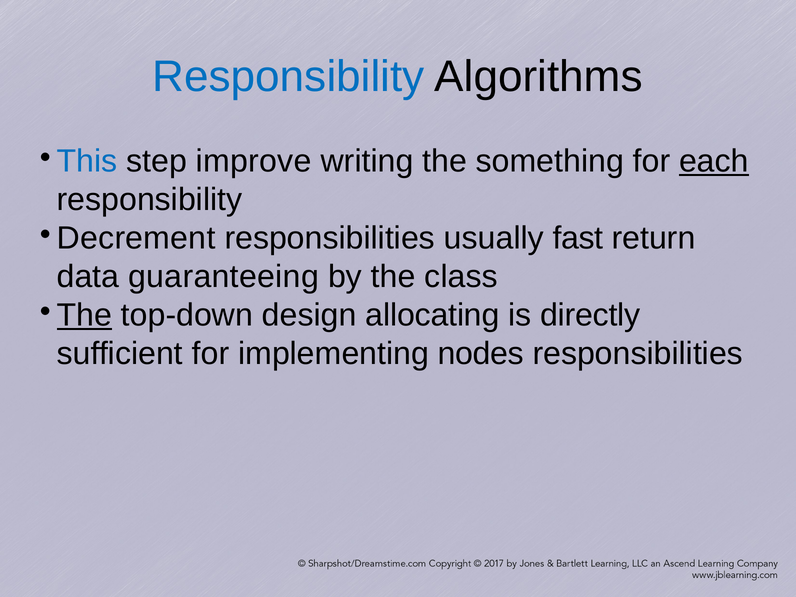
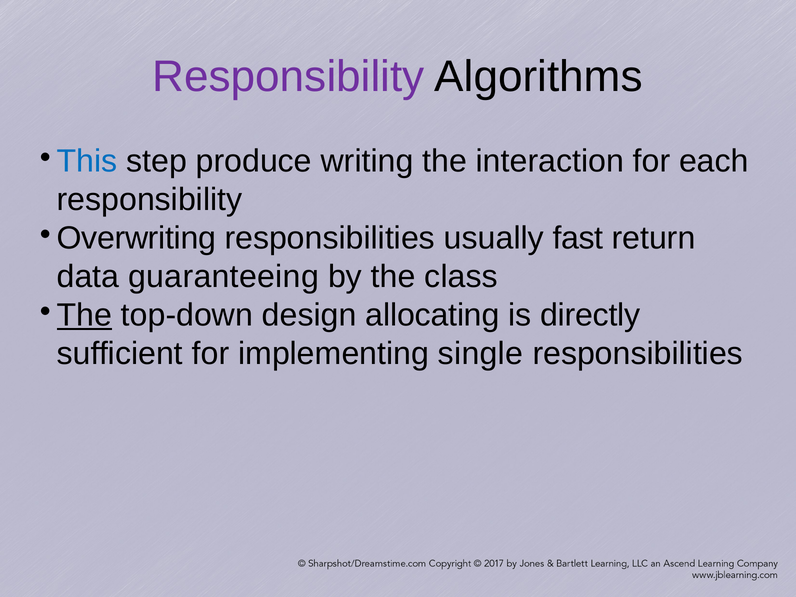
Responsibility colour: blue -> purple (288, 77)
improve: improve -> produce (254, 161)
something: something -> interaction (550, 161)
each underline: present -> none (714, 161)
Decrement: Decrement -> Overwriting (136, 238)
nodes: nodes -> single (481, 354)
